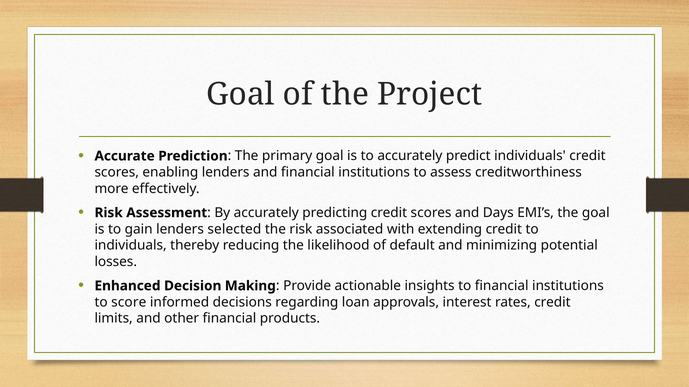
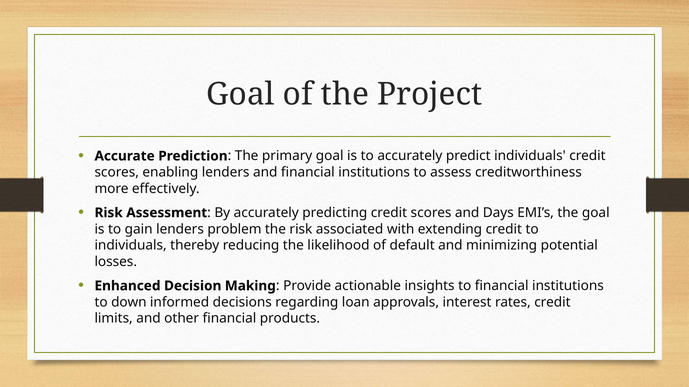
selected: selected -> problem (234, 229)
score: score -> down (129, 303)
